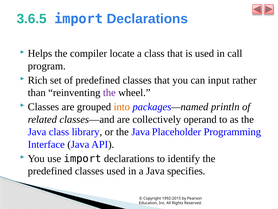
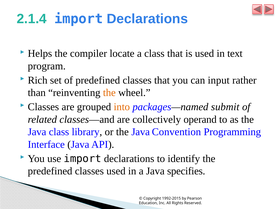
3.6.5: 3.6.5 -> 2.1.4 (32, 19)
call: call -> text (235, 53)
the colour: purple -> orange (109, 93)
println: println -> submit (225, 107)
Placeholder: Placeholder -> Convention (176, 132)
